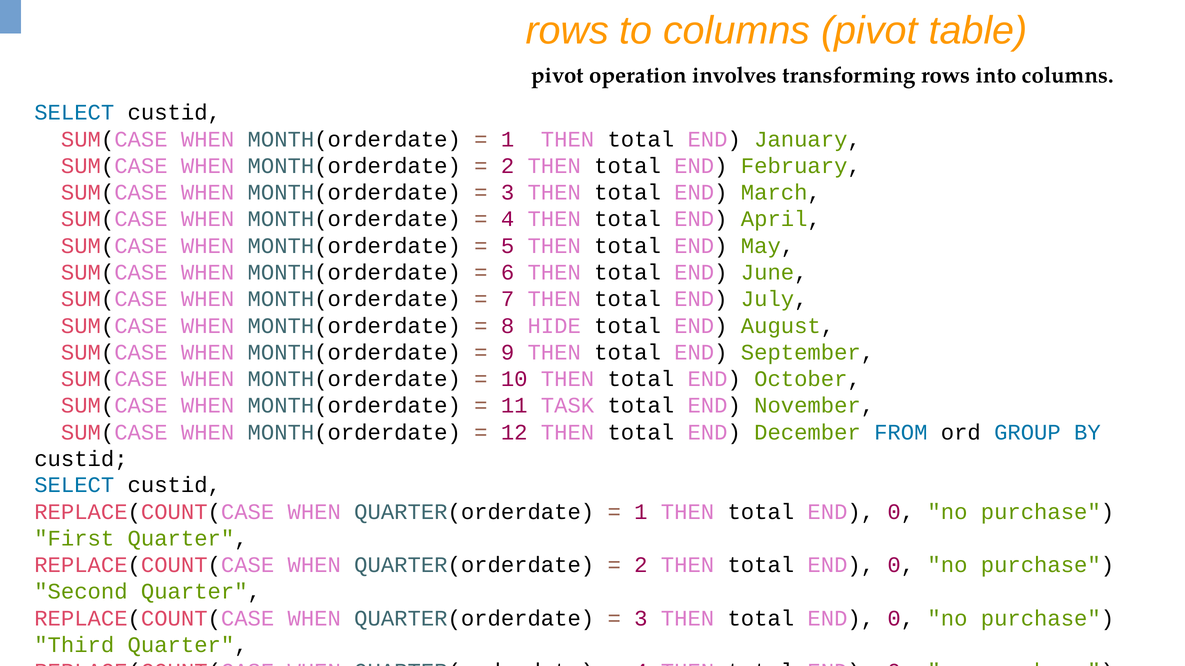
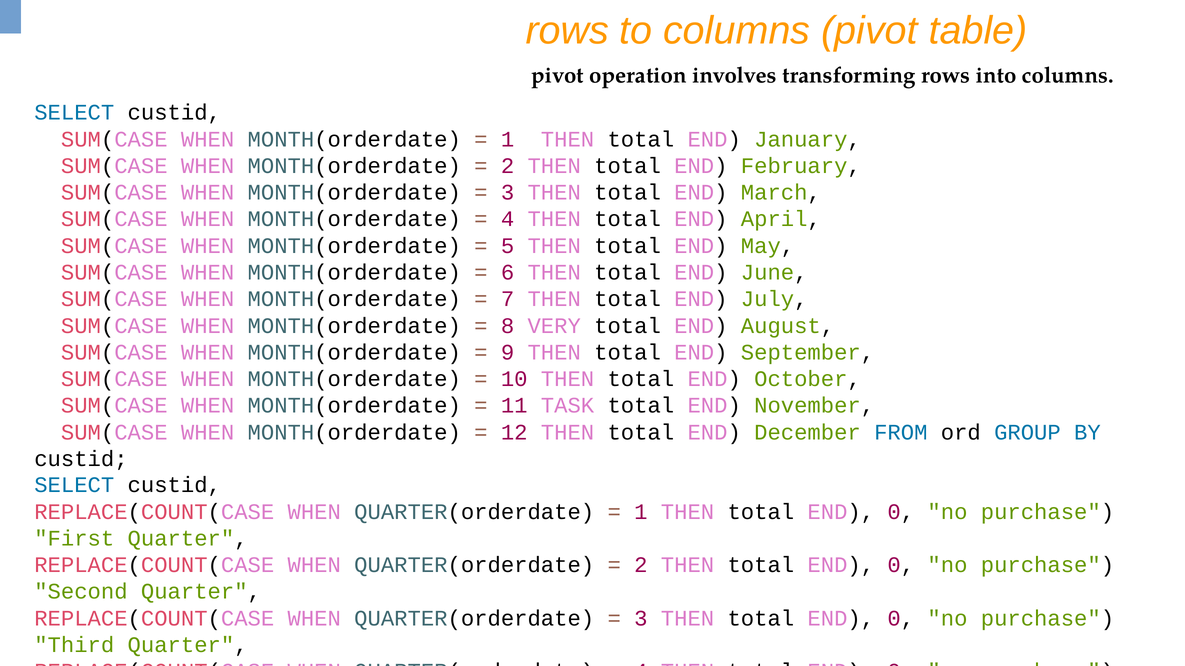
HIDE: HIDE -> VERY (554, 326)
